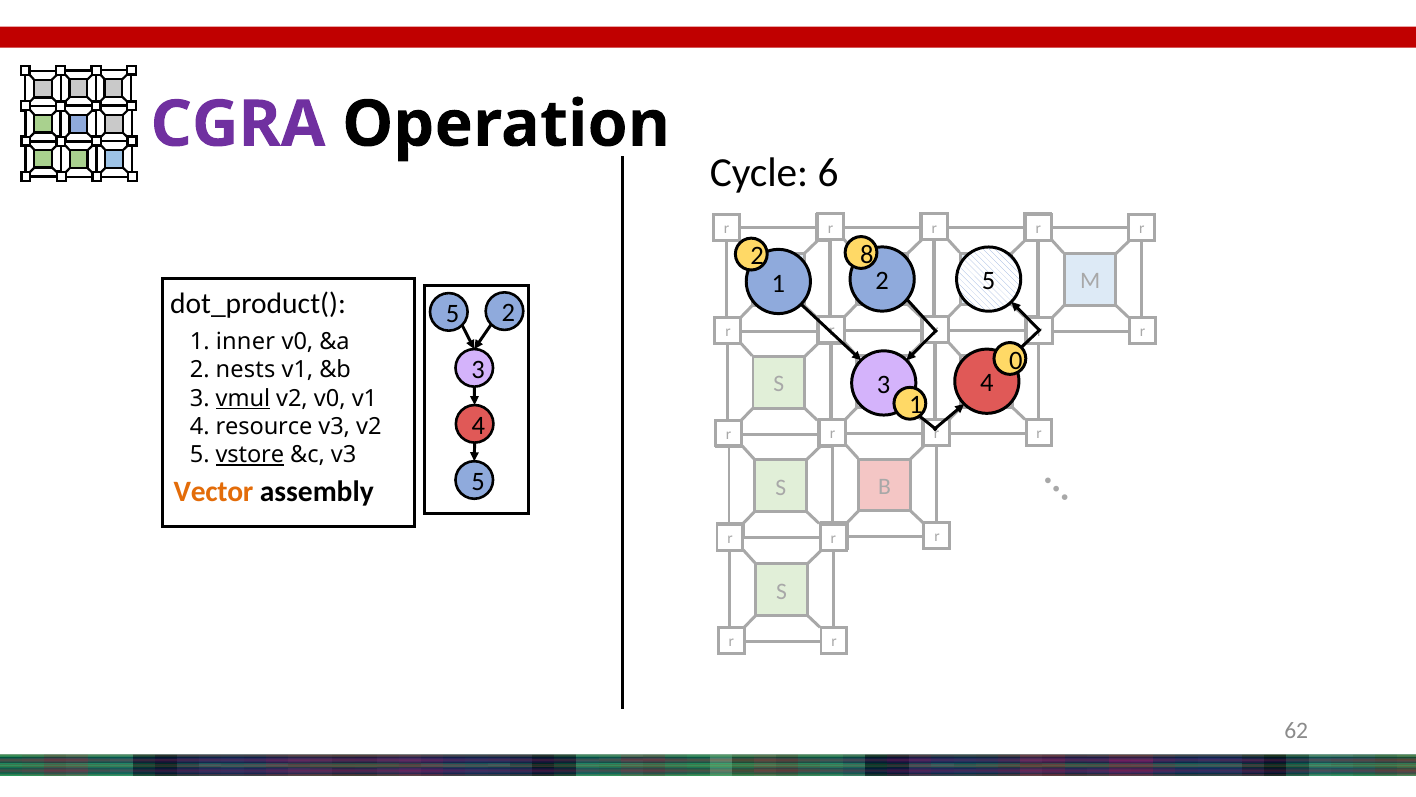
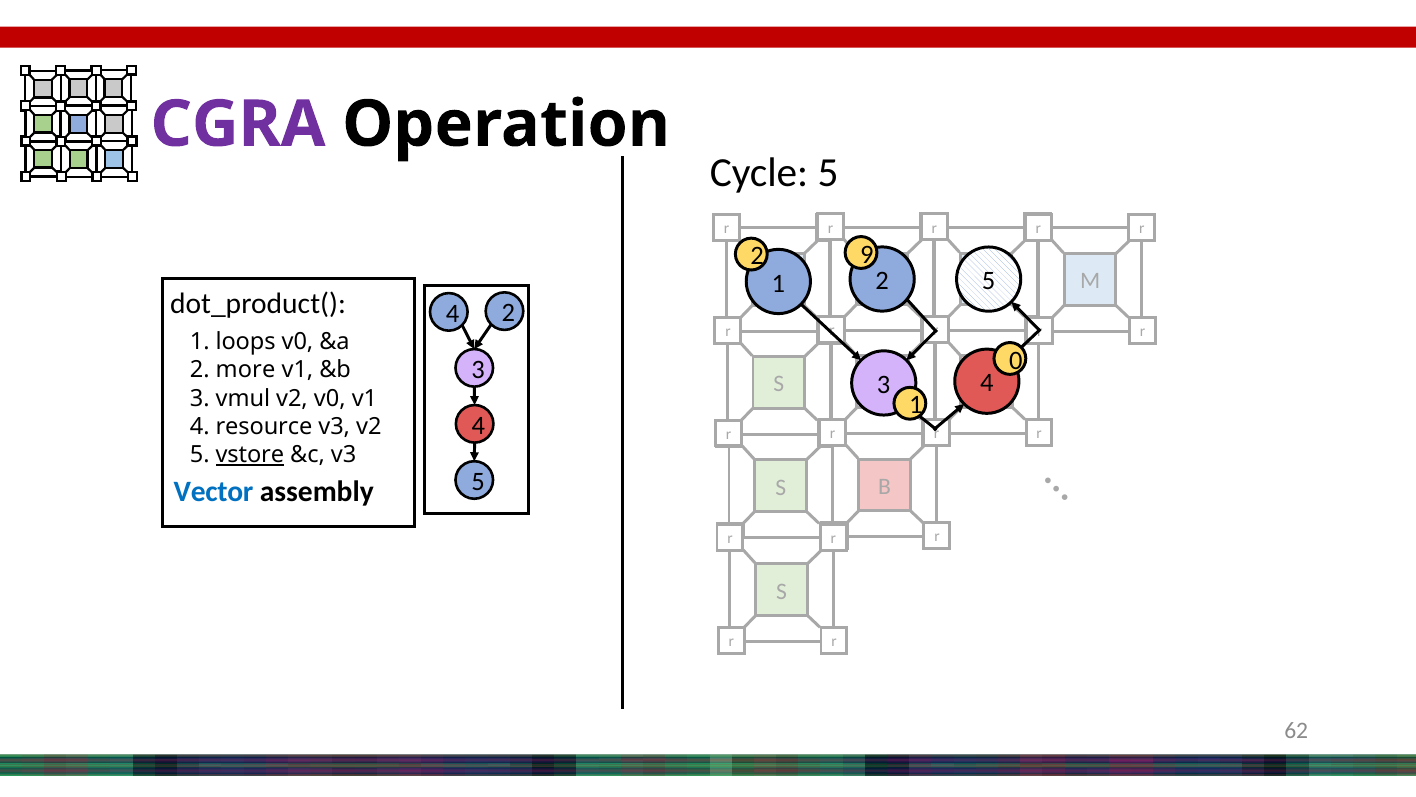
Cycle 6: 6 -> 5 (828, 172)
8: 8 -> 9 (867, 254)
dot_product( 5: 5 -> 4 (453, 314)
inner: inner -> loops (246, 342)
nests: nests -> more (245, 370)
vmul underline: present -> none (243, 398)
Vector colour: orange -> blue (213, 492)
